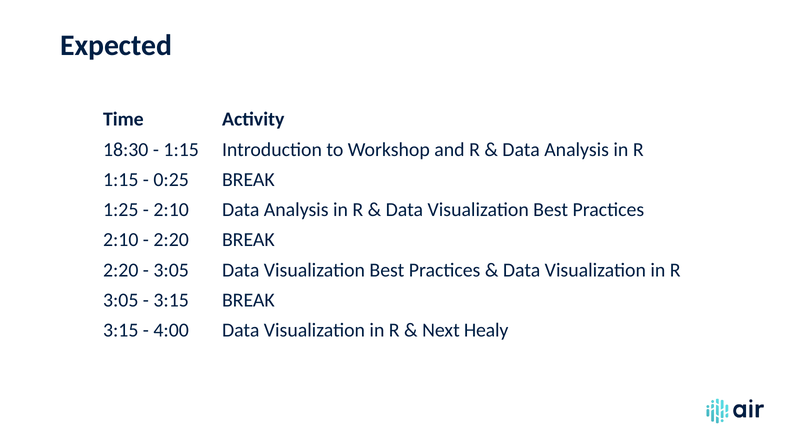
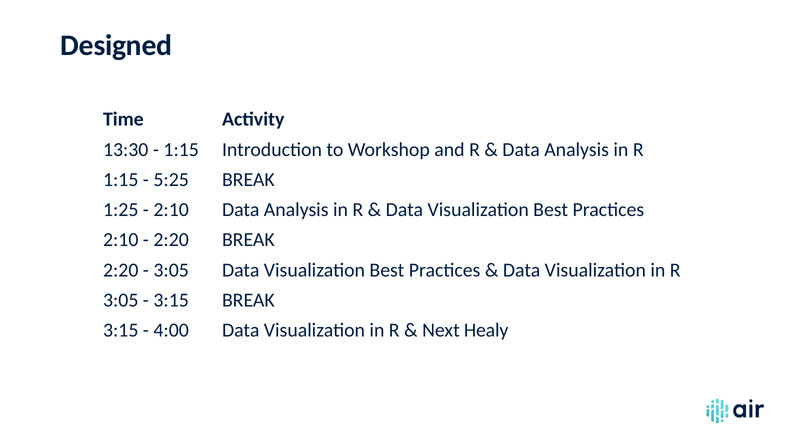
Expected: Expected -> Designed (116, 46)
18:30: 18:30 -> 13:30 (126, 149)
0:25: 0:25 -> 5:25 (171, 180)
